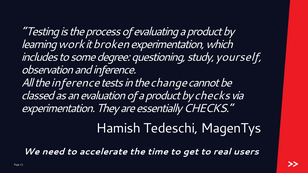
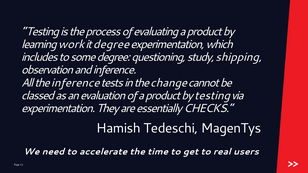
it broken: broken -> degree (111, 44)
yourself: yourself -> shipping (239, 57)
by checks: checks -> testing (212, 96)
